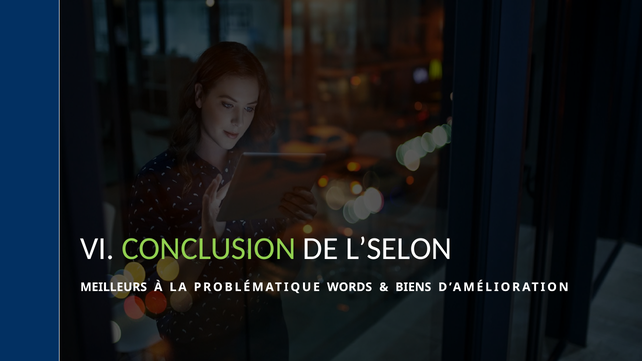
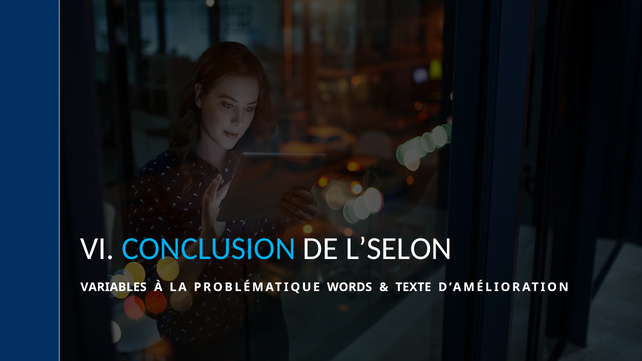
CONCLUSION colour: light green -> light blue (209, 249)
MEILLEURS: MEILLEURS -> VARIABLES (114, 287)
BIENS: BIENS -> TEXTE (413, 287)
